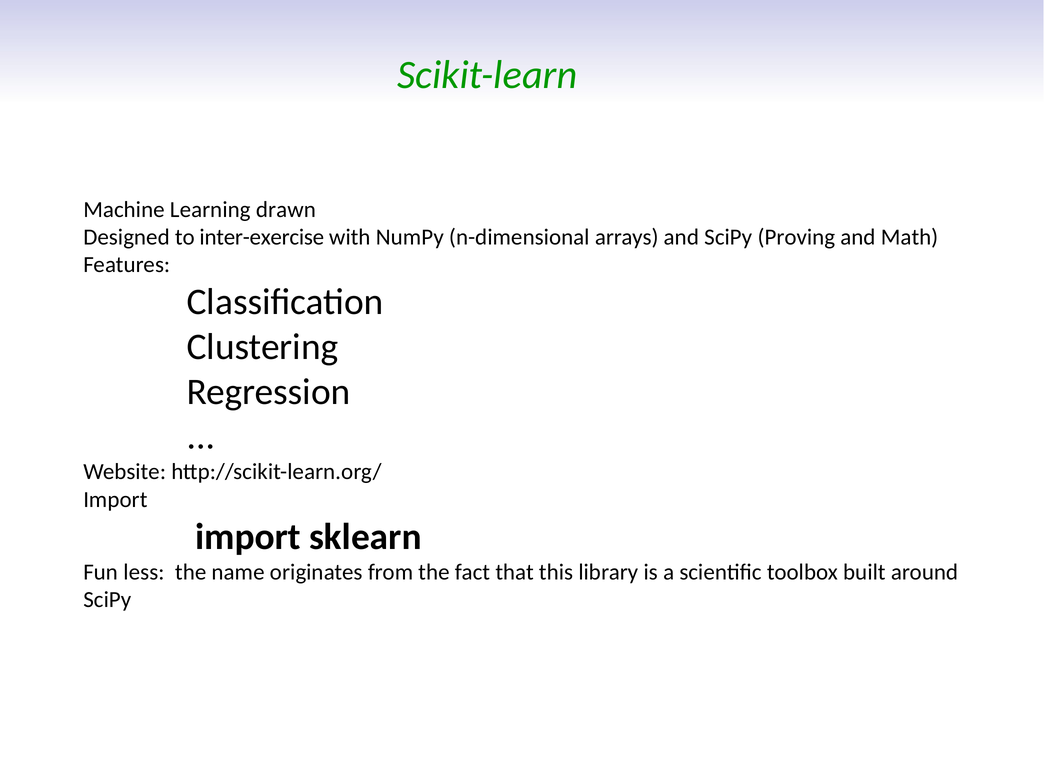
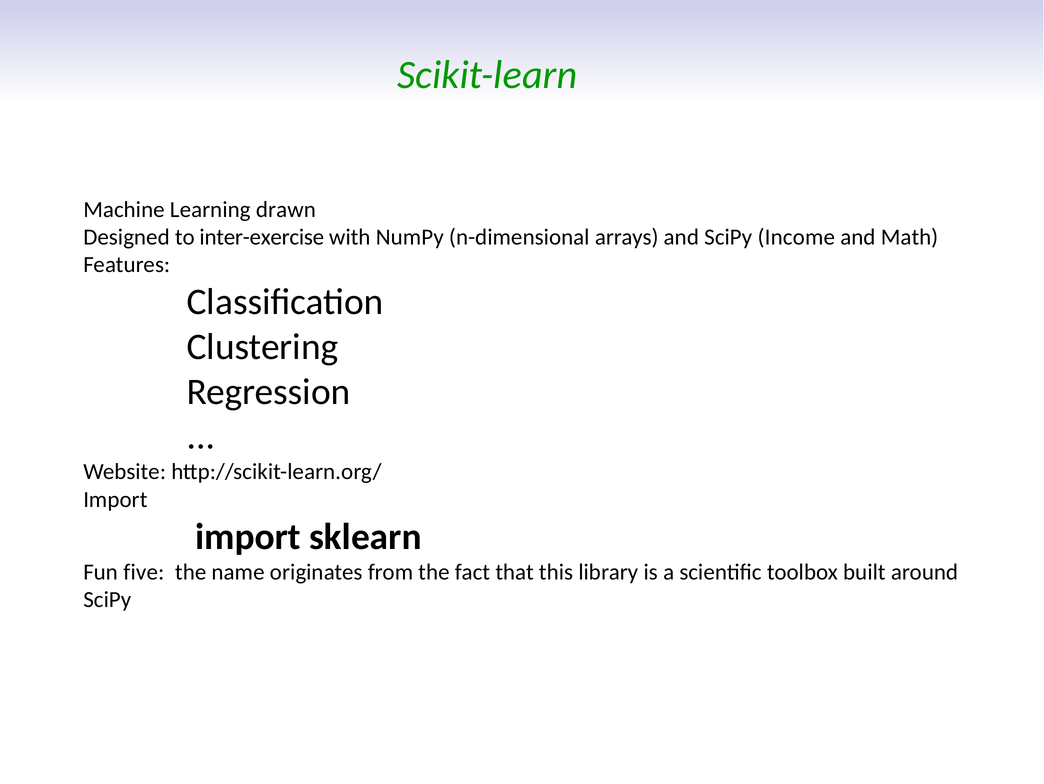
Proving: Proving -> Income (796, 237)
less: less -> five (144, 572)
